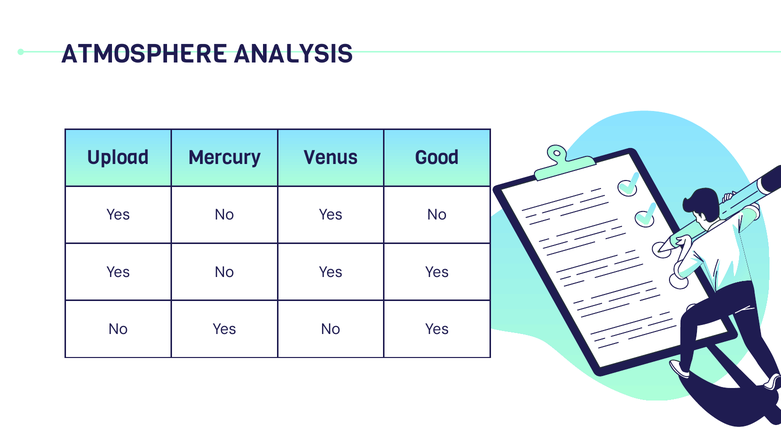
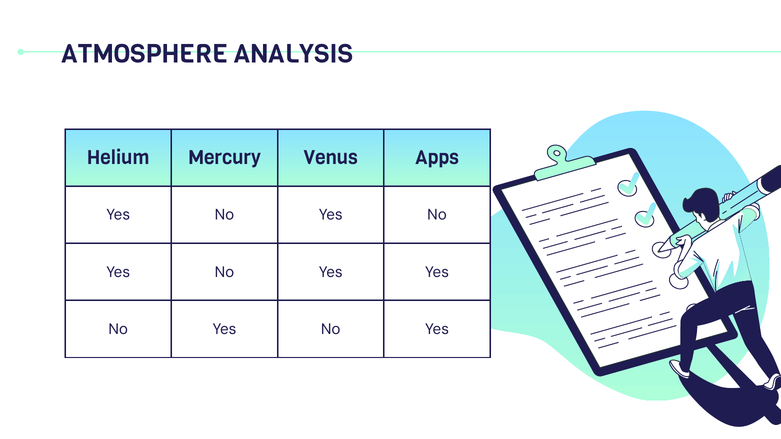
Upload: Upload -> Helium (118, 158)
Good: Good -> Apps (437, 158)
